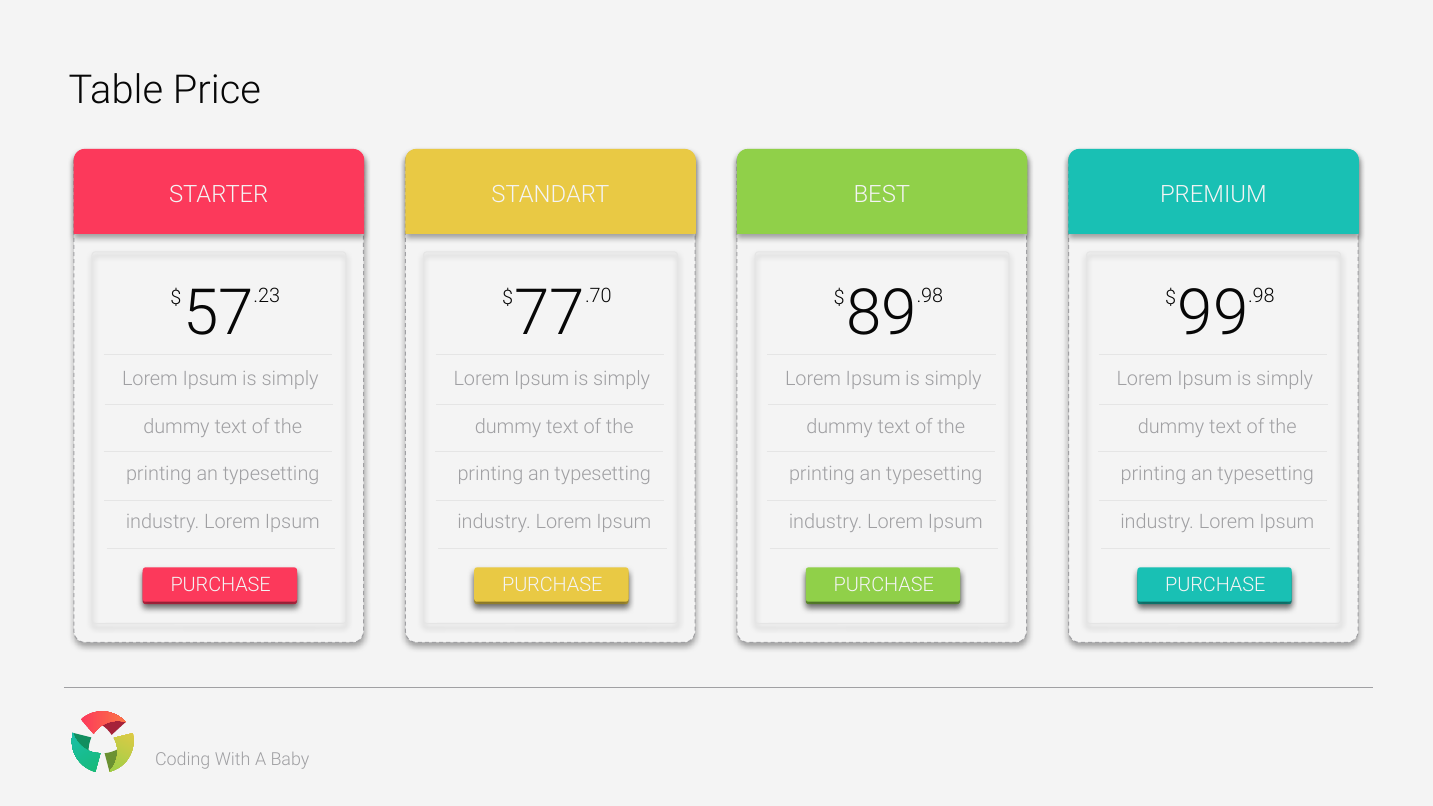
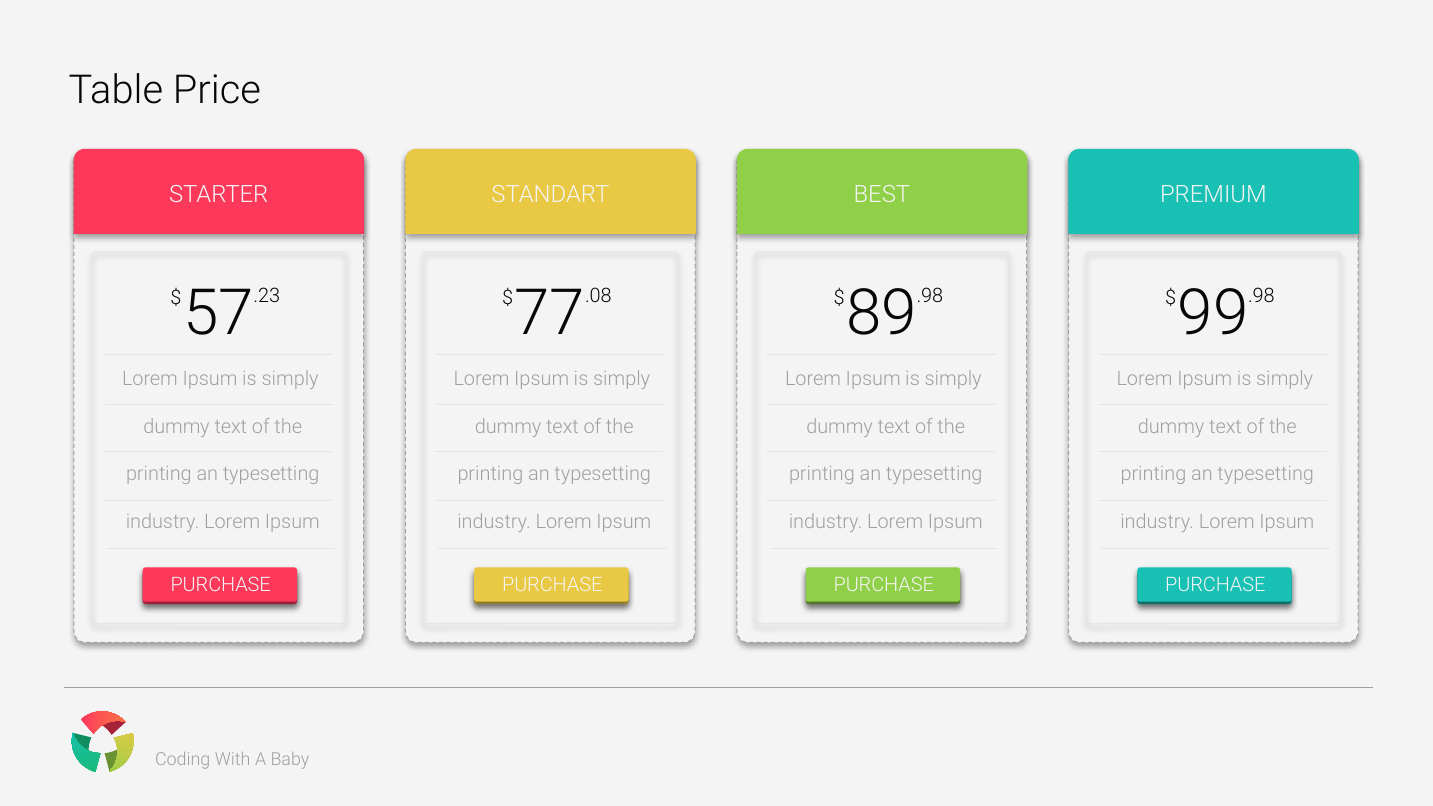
.70: .70 -> .08 (598, 296)
